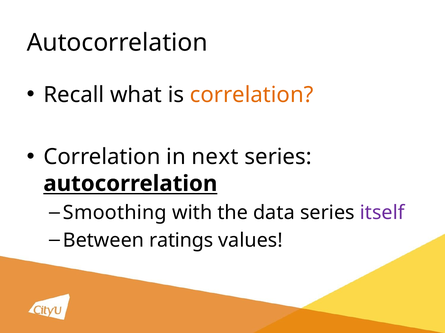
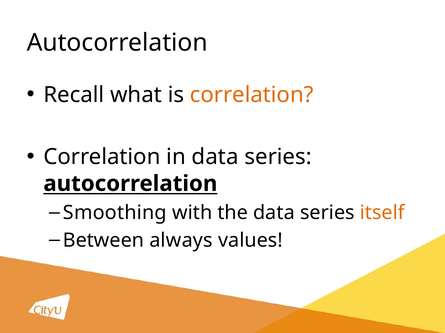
in next: next -> data (215, 157)
itself colour: purple -> orange (382, 213)
ratings: ratings -> always (181, 241)
